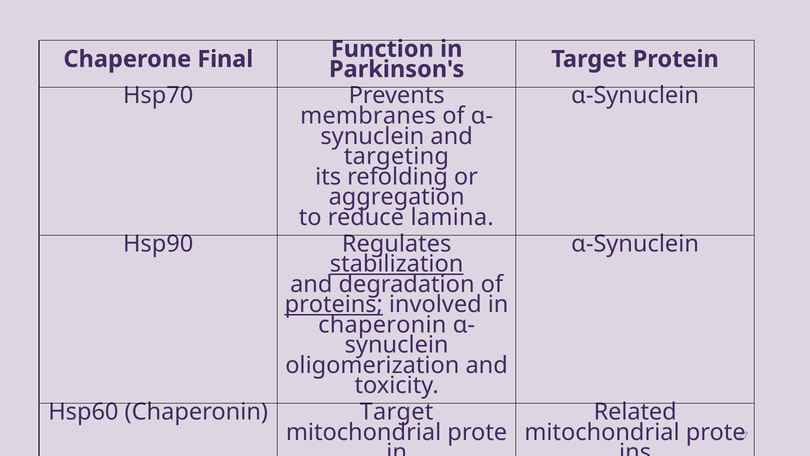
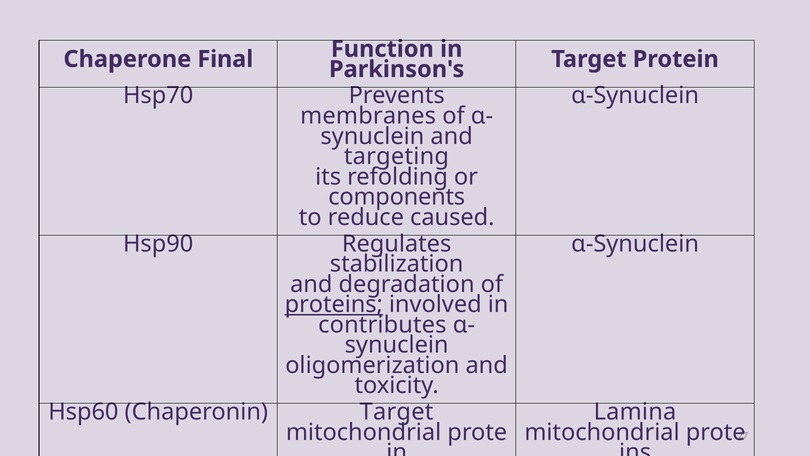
aggregation: aggregation -> components (397, 197)
lamina: lamina -> caused (452, 217)
stabilization underline: present -> none (397, 264)
chaperonin: chaperonin -> contributes (382, 325)
Related: Related -> Lamina (635, 412)
